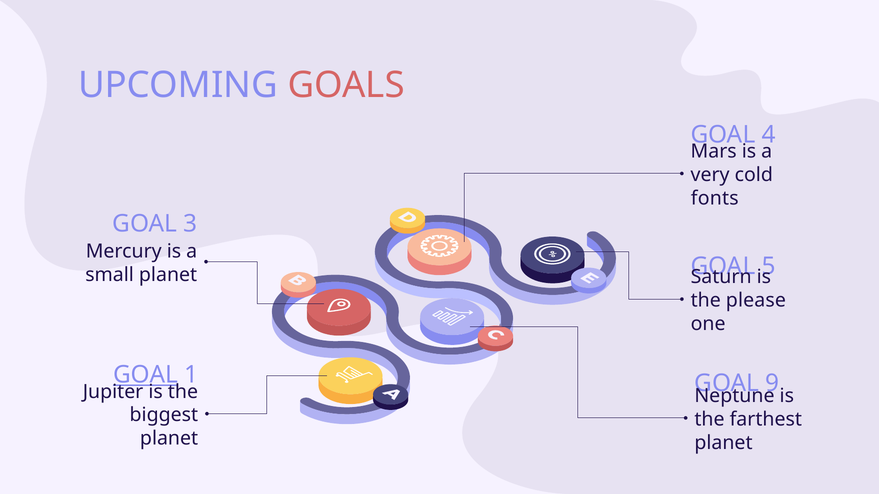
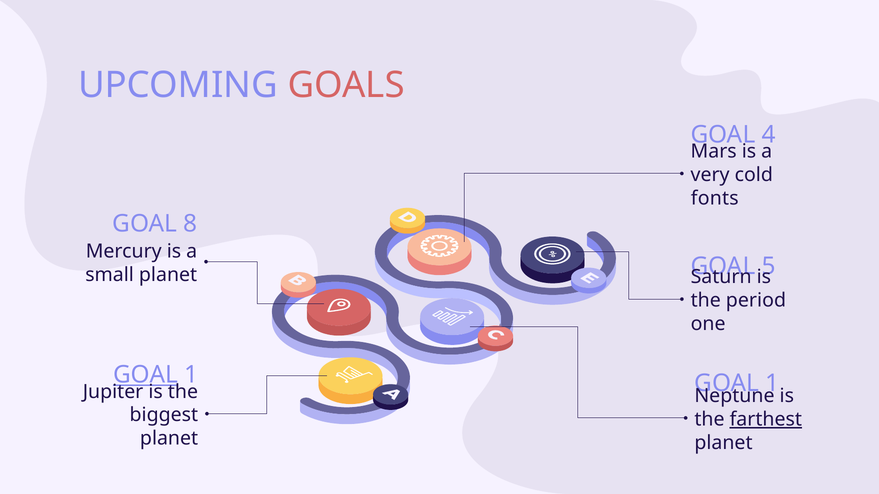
3: 3 -> 8 (190, 224)
please: please -> period (756, 301)
9: 9 -> 1 (772, 384)
farthest underline: none -> present (766, 420)
